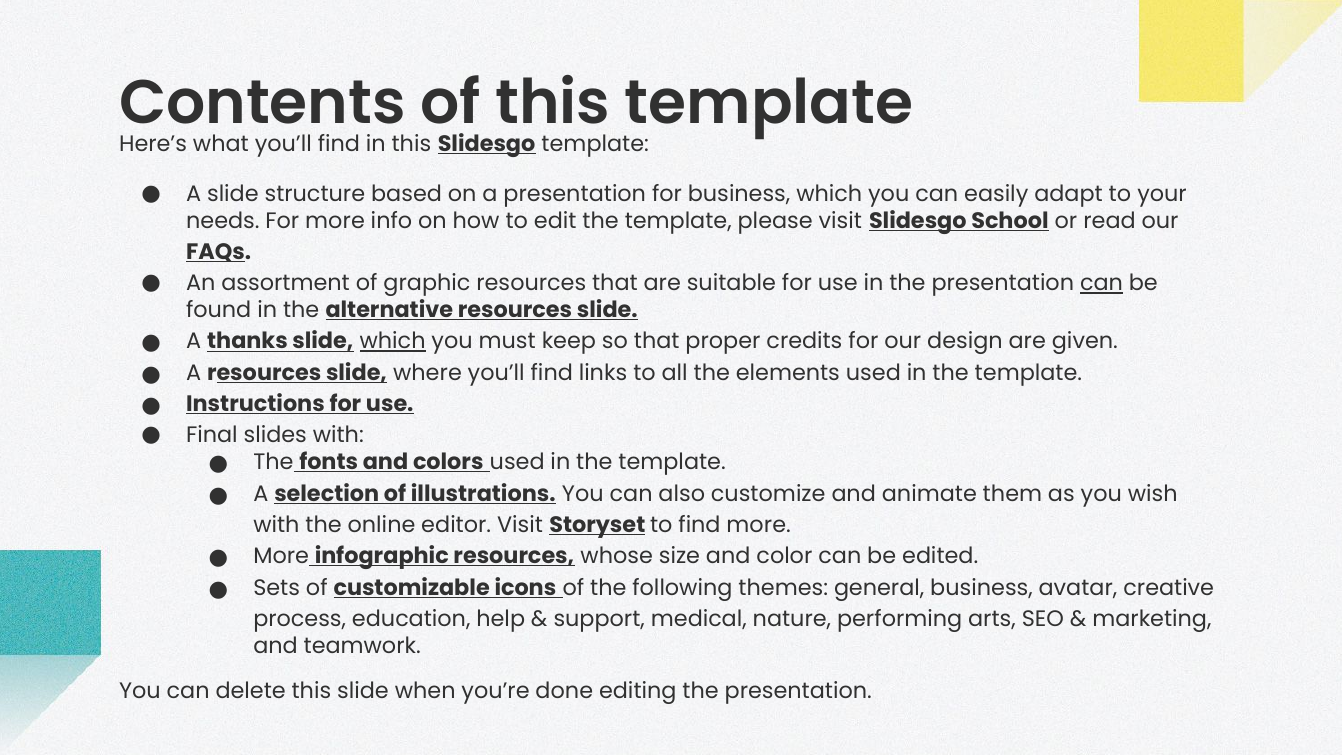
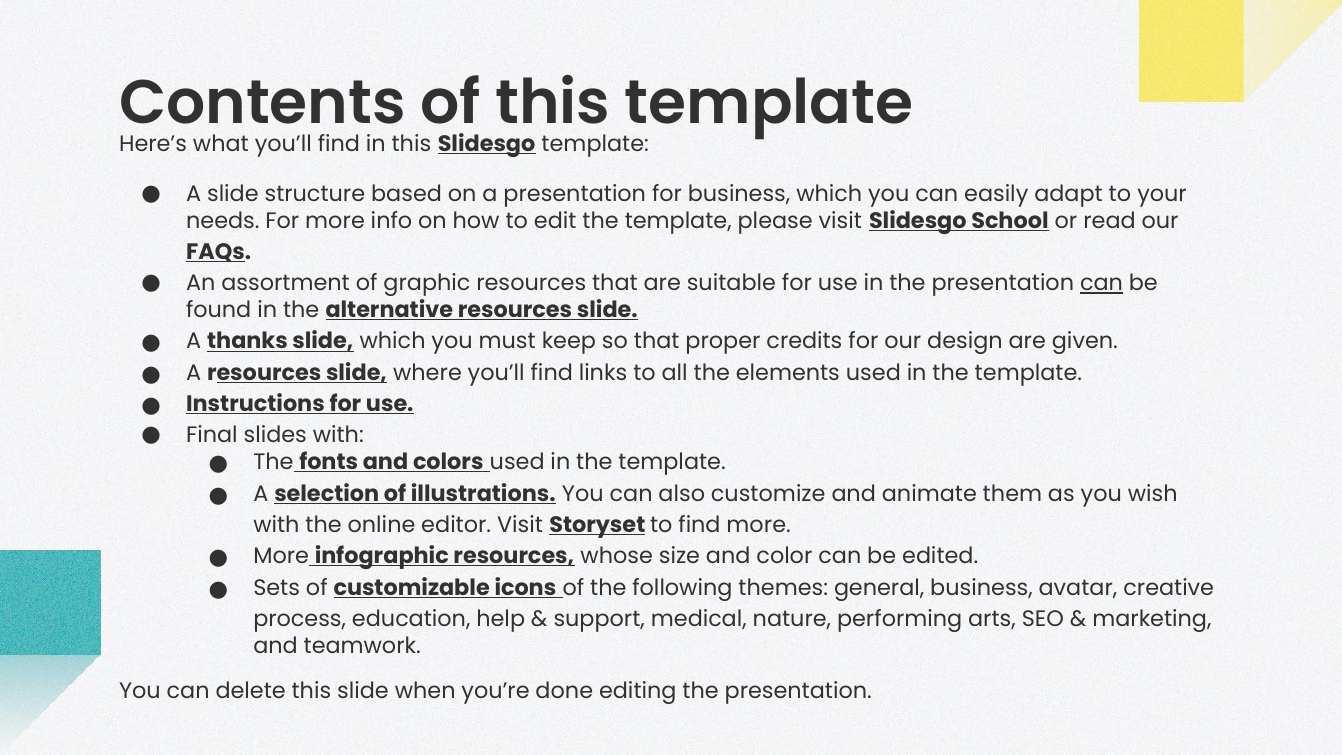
which underline: present -> none (393, 341)
